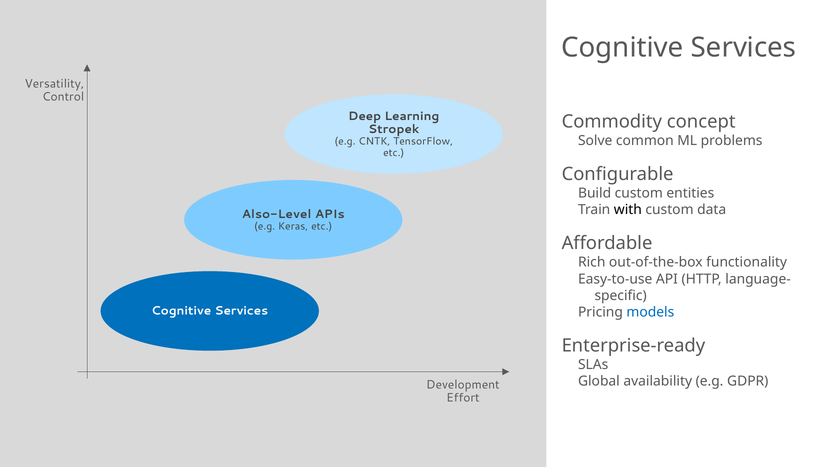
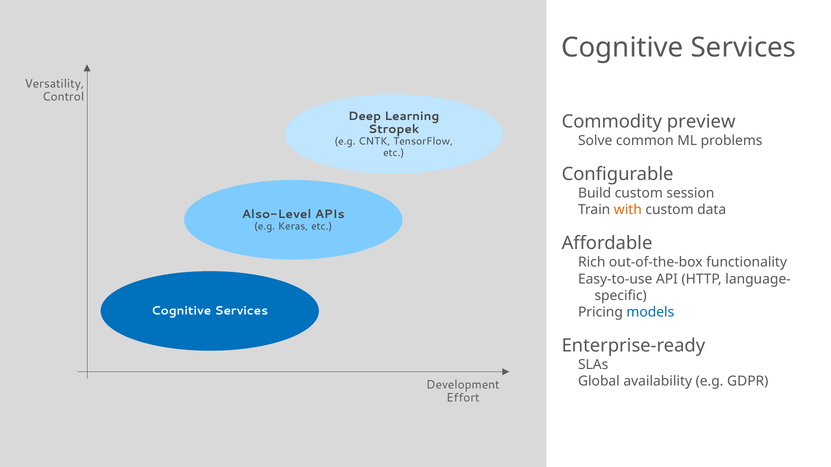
concept: concept -> preview (701, 122)
entities: entities -> session (690, 193)
with colour: black -> orange (628, 210)
